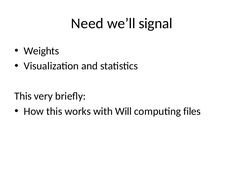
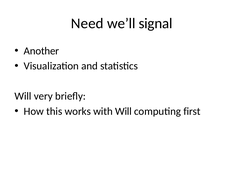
Weights: Weights -> Another (41, 51)
This: This -> Will (23, 96)
files: files -> first (192, 111)
